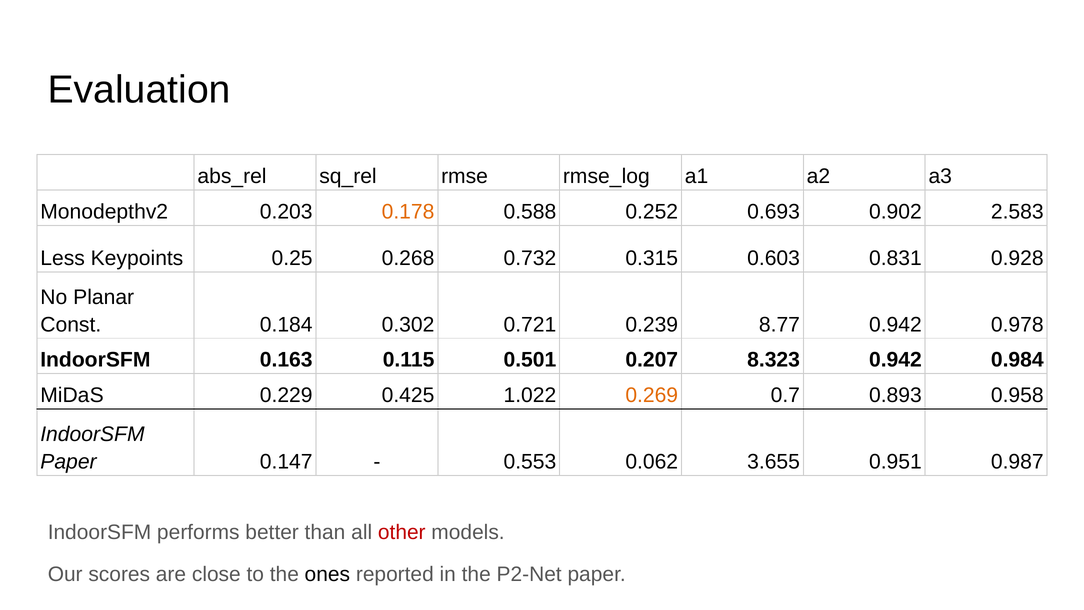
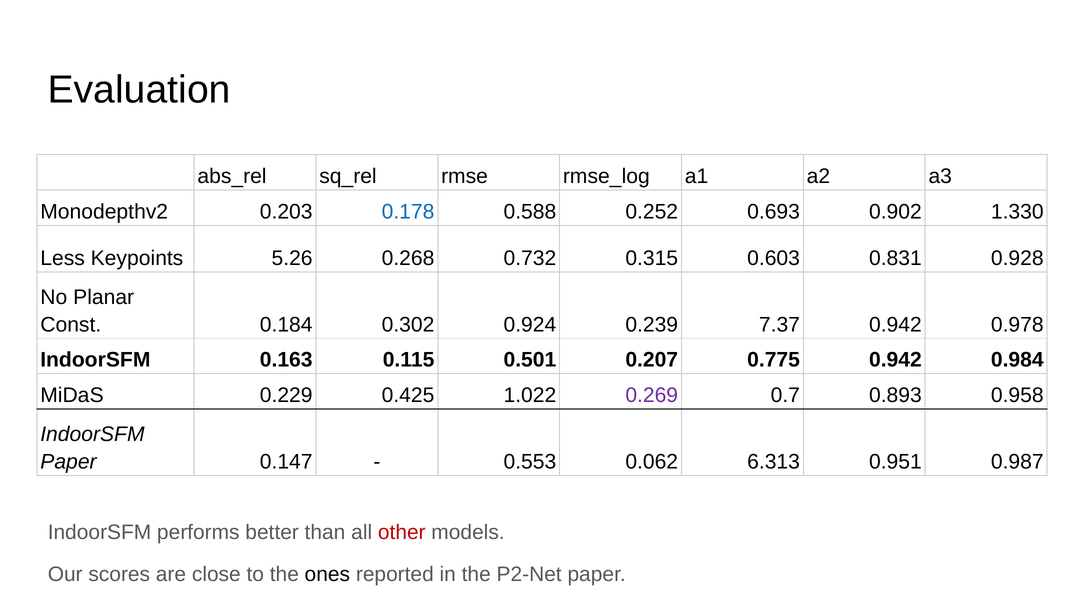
0.178 colour: orange -> blue (408, 212)
2.583: 2.583 -> 1.330 (1017, 212)
0.25: 0.25 -> 5.26 (292, 258)
0.721: 0.721 -> 0.924 (530, 324)
8.77: 8.77 -> 7.37 (779, 324)
8.323: 8.323 -> 0.775 (774, 360)
0.269 colour: orange -> purple (652, 395)
3.655: 3.655 -> 6.313 (774, 462)
